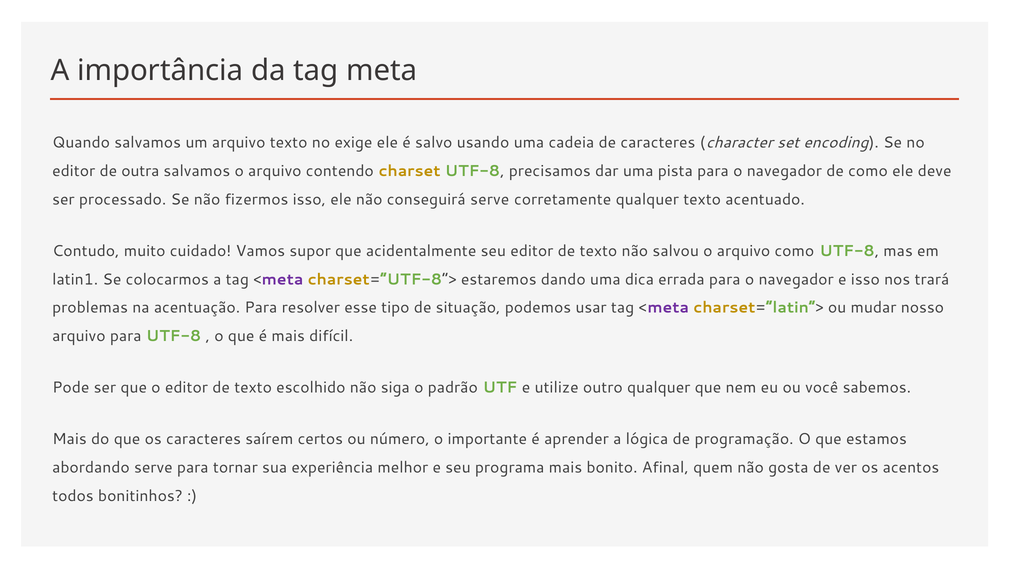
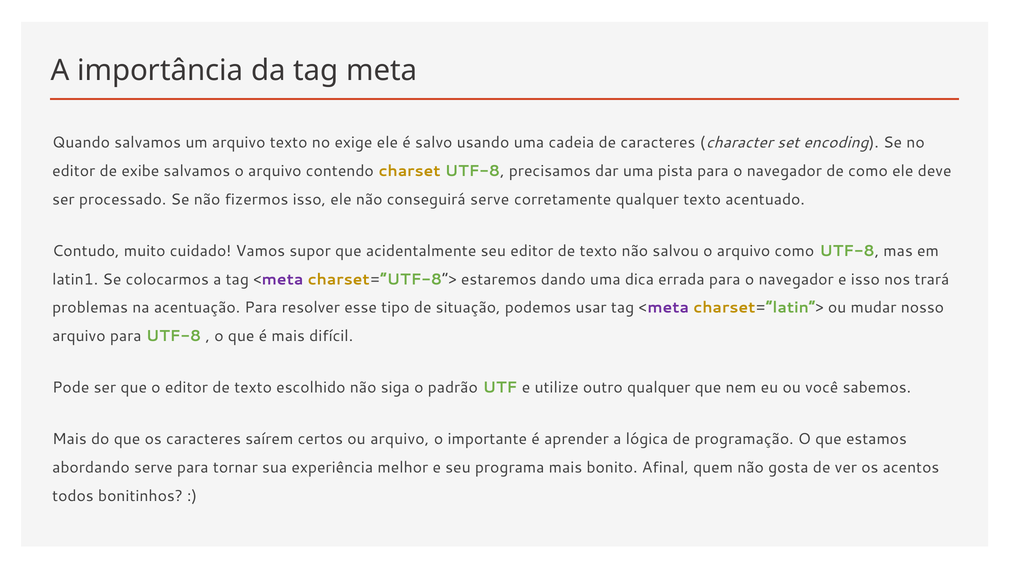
outra: outra -> exibe (140, 171)
ou número: número -> arquivo (400, 439)
